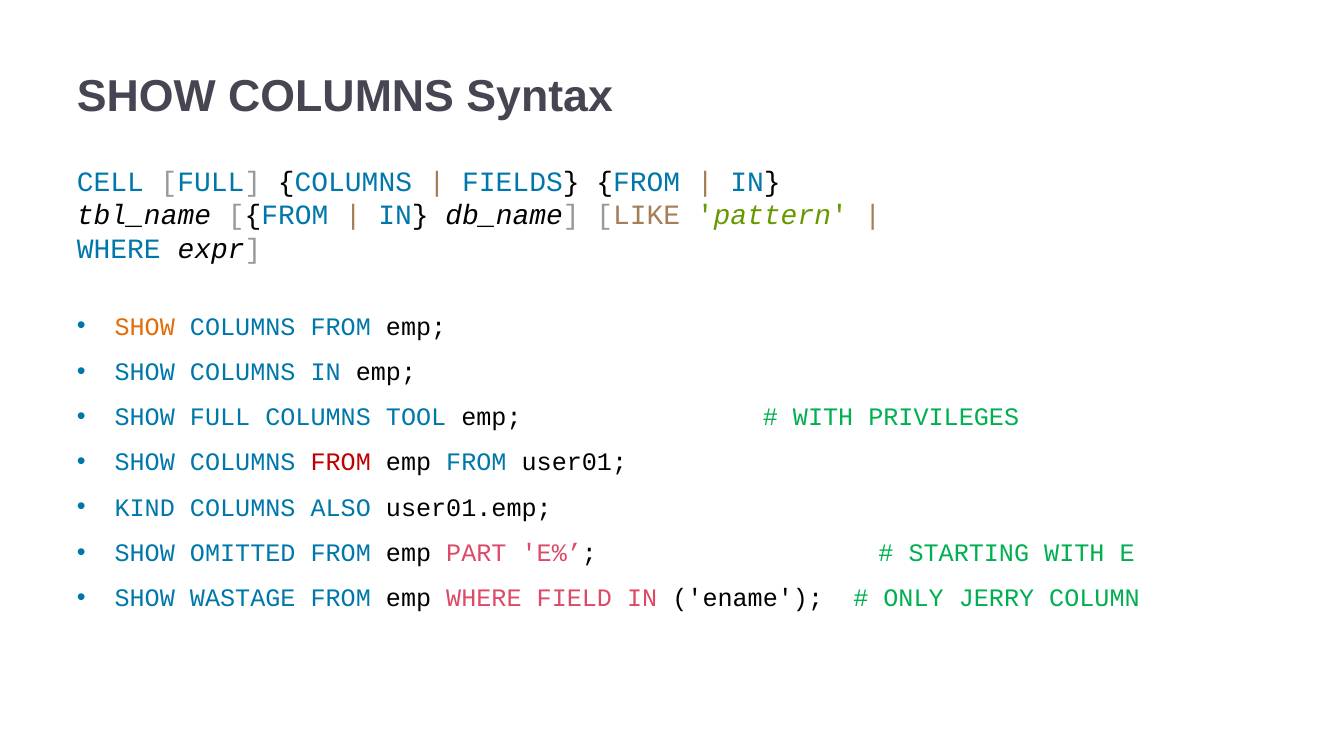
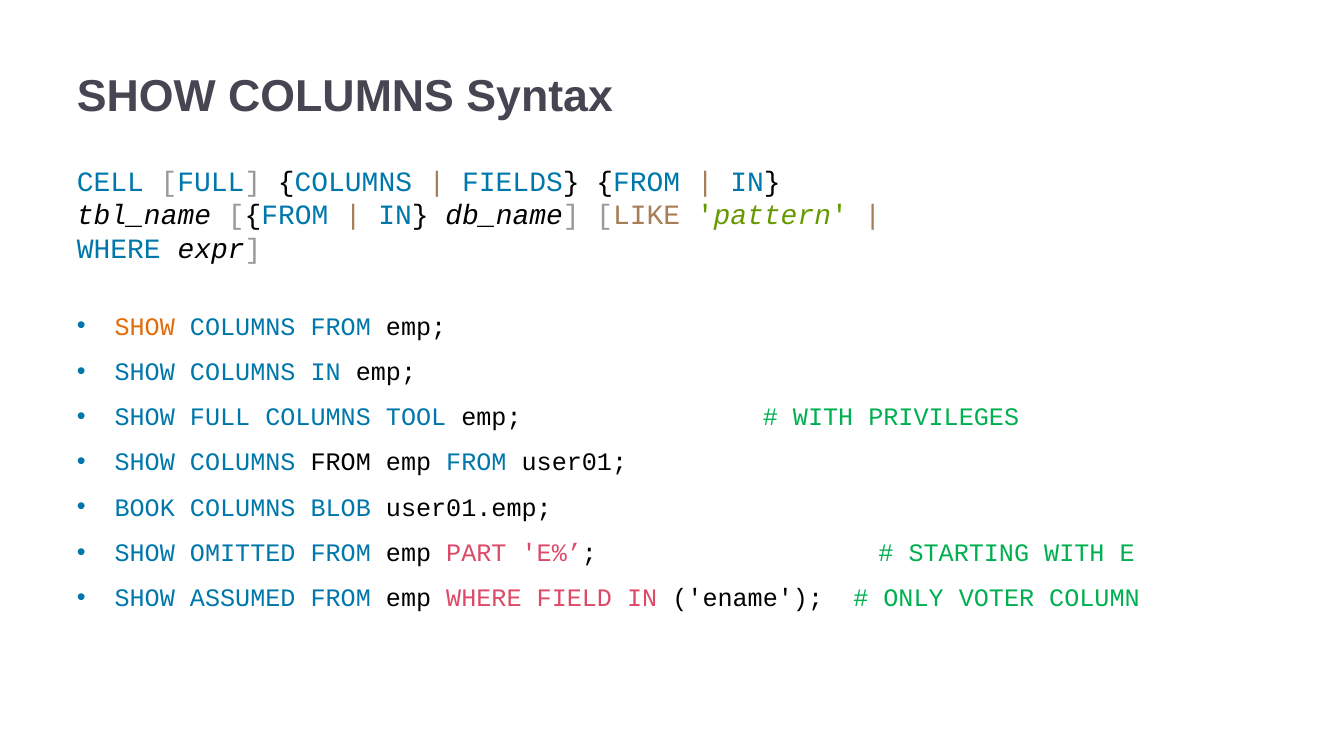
FROM colour: red -> black (341, 462)
KIND: KIND -> BOOK (145, 508)
ALSO: ALSO -> BLOB (341, 508)
WASTAGE: WASTAGE -> ASSUMED (243, 598)
JERRY: JERRY -> VOTER (996, 598)
